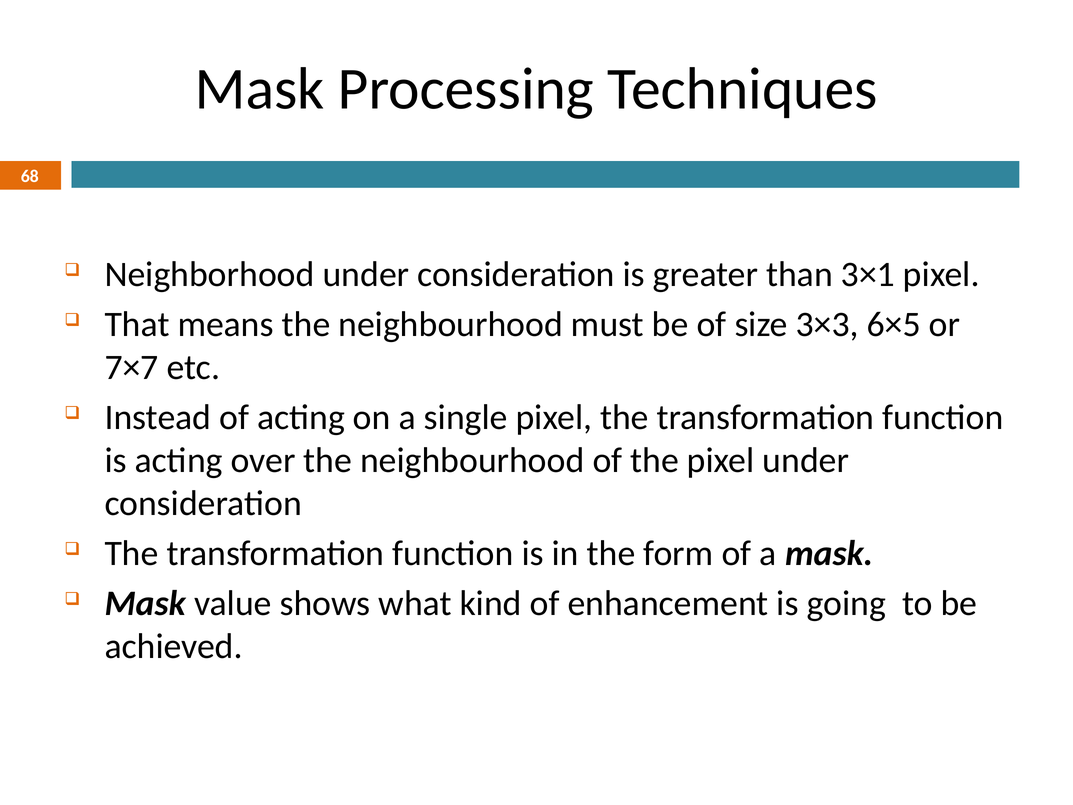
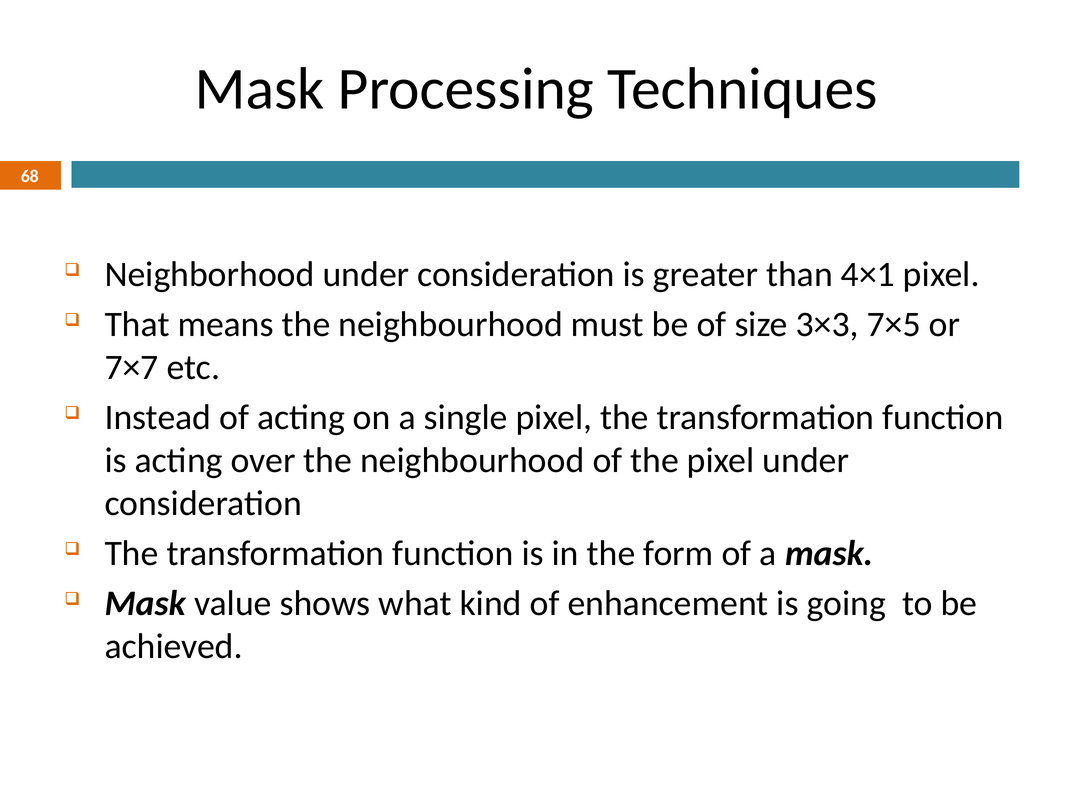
3×1: 3×1 -> 4×1 (868, 274)
6×5: 6×5 -> 7×5 (894, 324)
